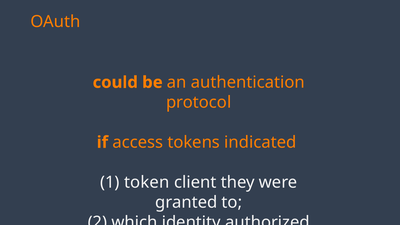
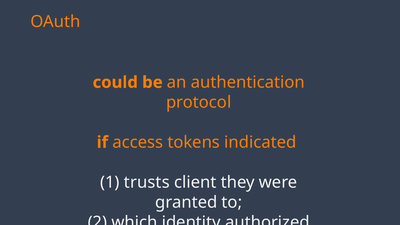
token: token -> trusts (147, 182)
